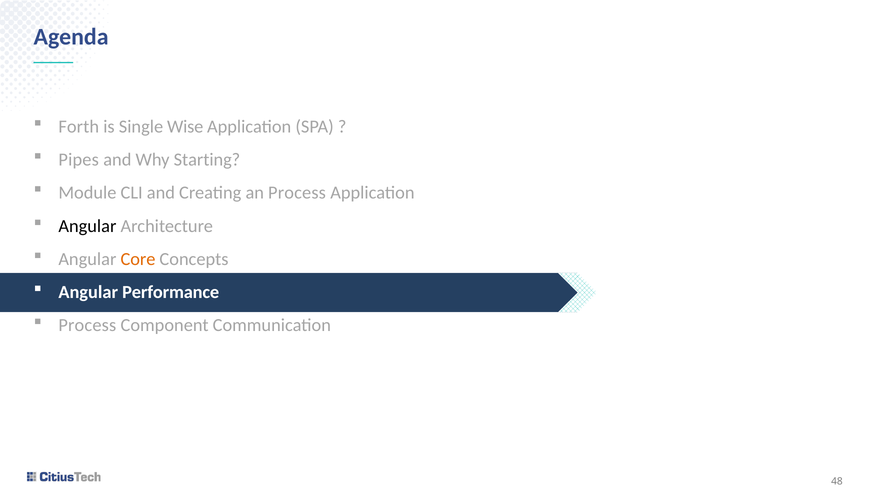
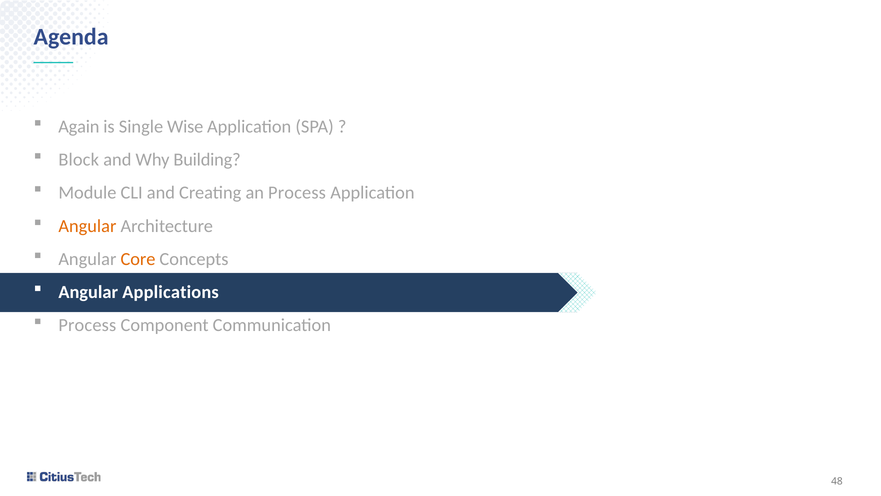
Forth: Forth -> Again (79, 127)
Pipes: Pipes -> Block (79, 160)
Starting: Starting -> Building (207, 160)
Angular colour: black -> orange (87, 226)
Performance: Performance -> Applications (171, 292)
